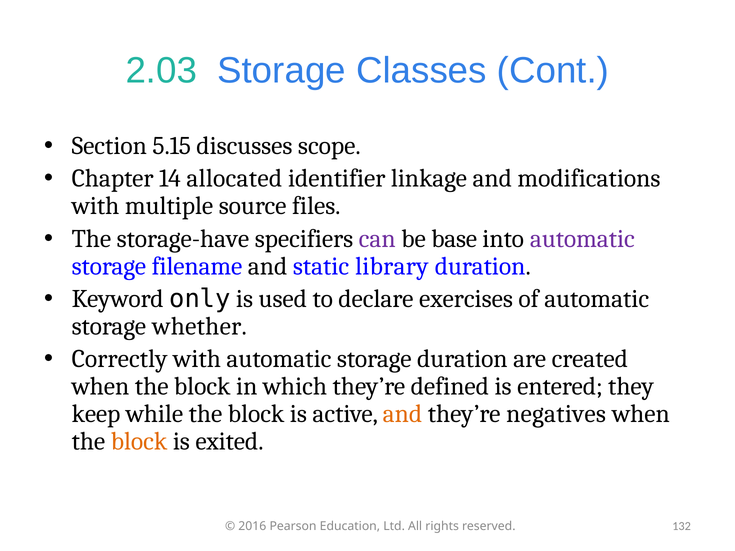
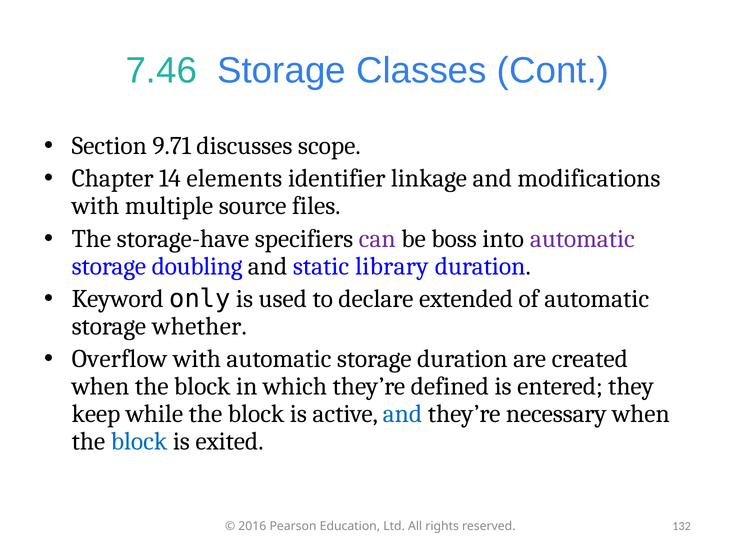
2.03: 2.03 -> 7.46 (161, 71)
5.15: 5.15 -> 9.71 (172, 146)
allocated: allocated -> elements (234, 179)
base: base -> boss (454, 239)
filename: filename -> doubling (197, 266)
exercises: exercises -> extended (466, 299)
Correctly: Correctly -> Overflow (120, 359)
and colour: orange -> blue (402, 414)
negatives: negatives -> necessary (556, 414)
block colour: orange -> blue (139, 442)
